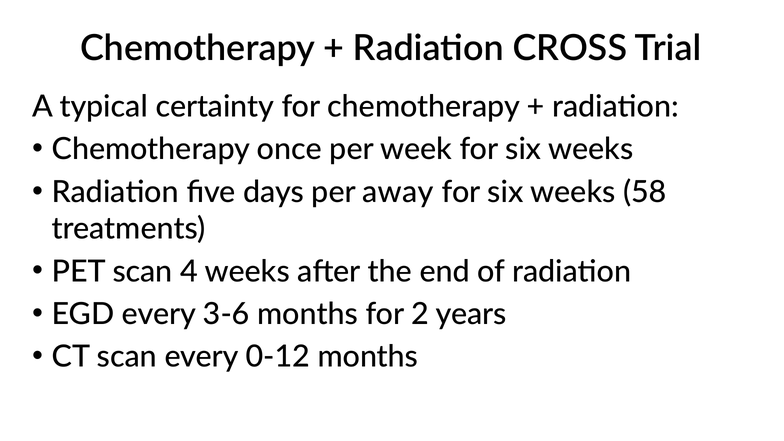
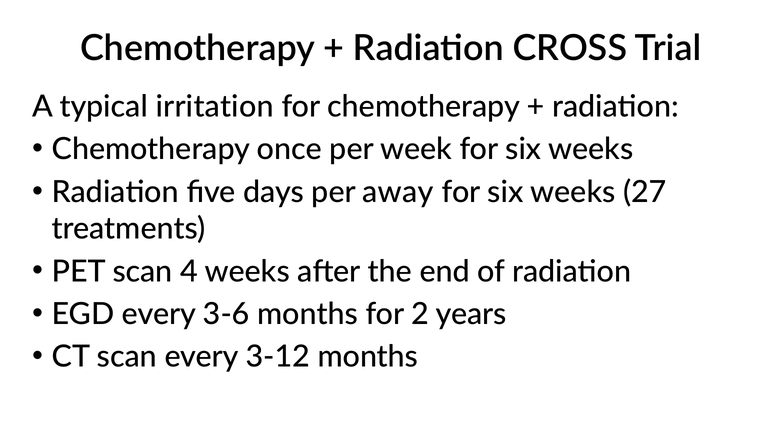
certainty: certainty -> irritation (215, 107)
58: 58 -> 27 (645, 192)
0-12: 0-12 -> 3-12 (278, 357)
